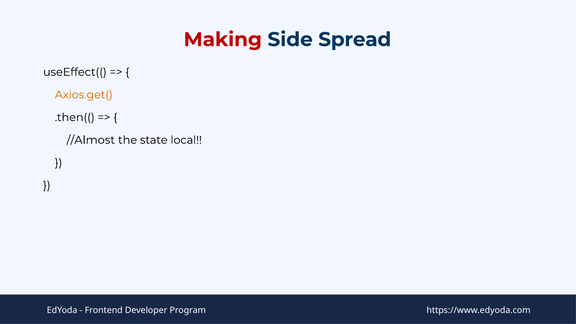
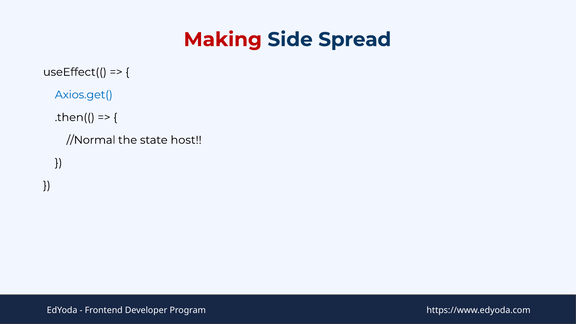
Axios.get( colour: orange -> blue (84, 95)
//Almost: //Almost -> //Normal (91, 140)
local: local -> host (186, 140)
